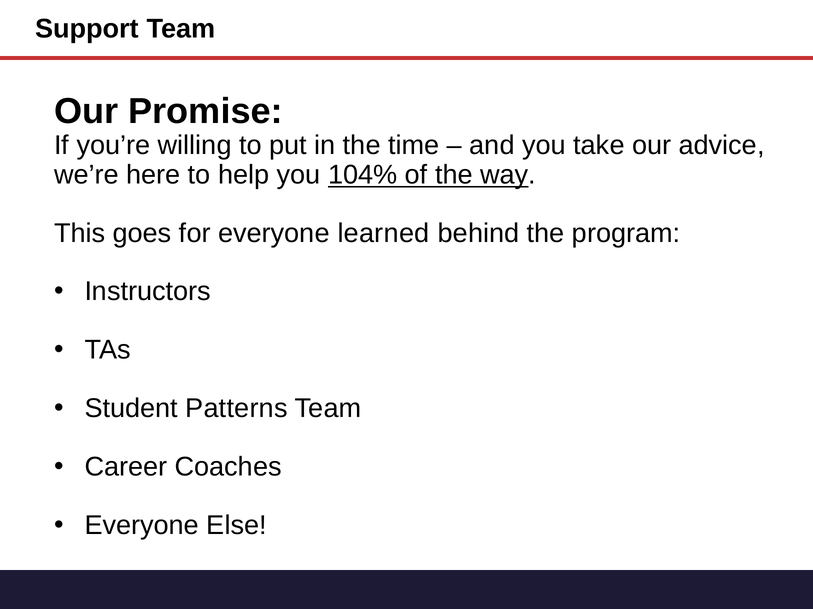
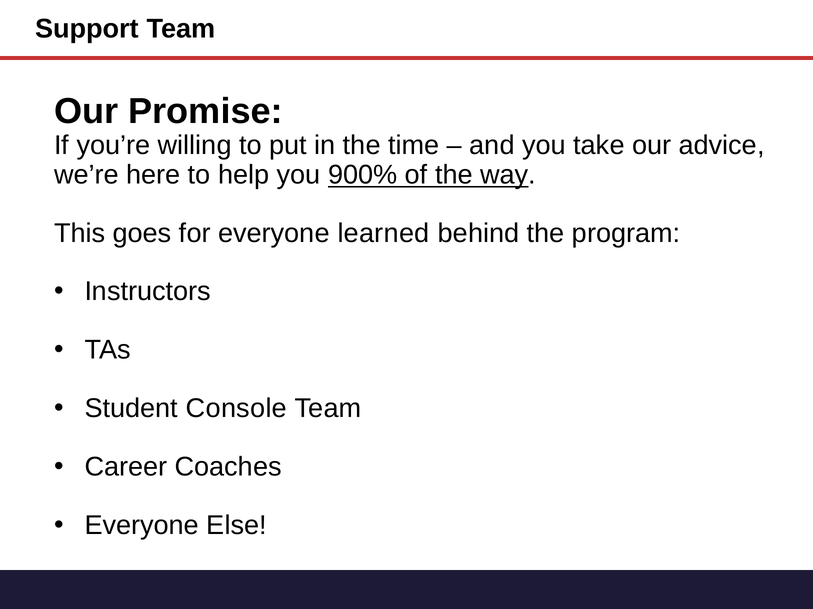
104%: 104% -> 900% (363, 175)
Patterns: Patterns -> Console (236, 409)
